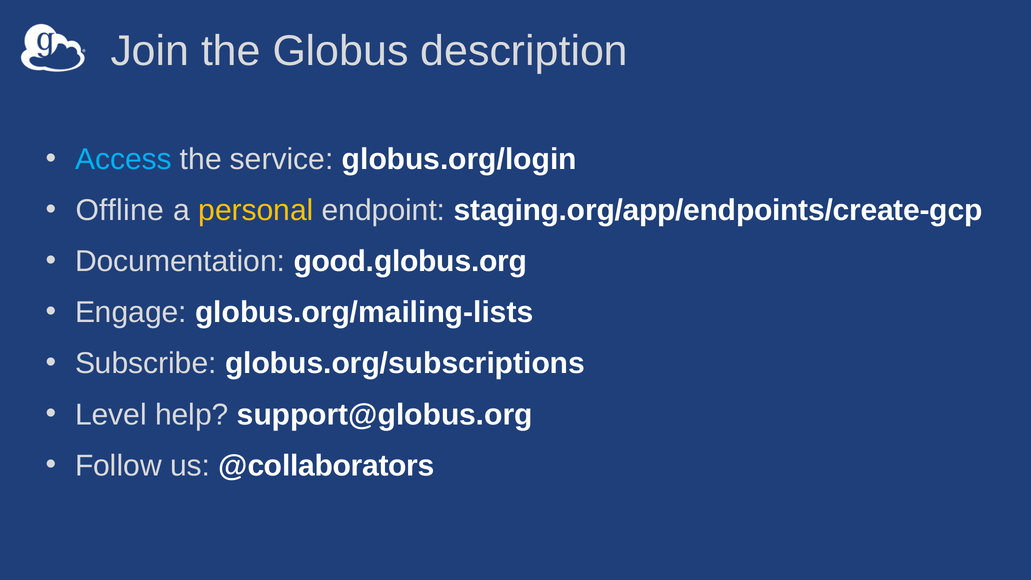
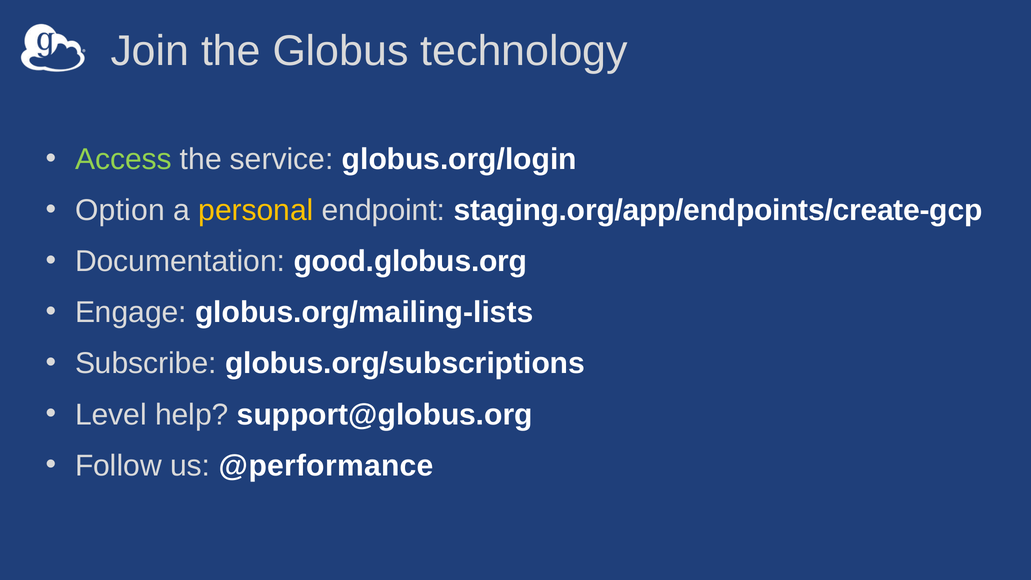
description: description -> technology (524, 51)
Access colour: light blue -> light green (123, 159)
Offline: Offline -> Option (120, 210)
@collaborators: @collaborators -> @performance (326, 466)
